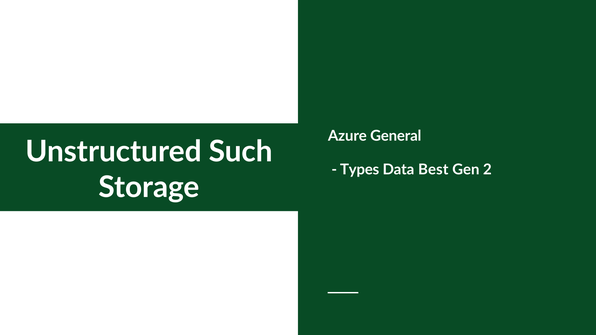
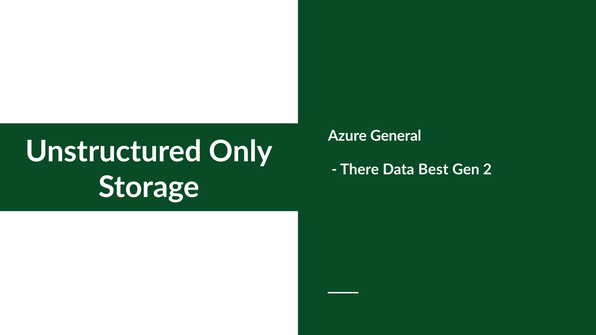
Such: Such -> Only (241, 152)
Types: Types -> There (360, 170)
